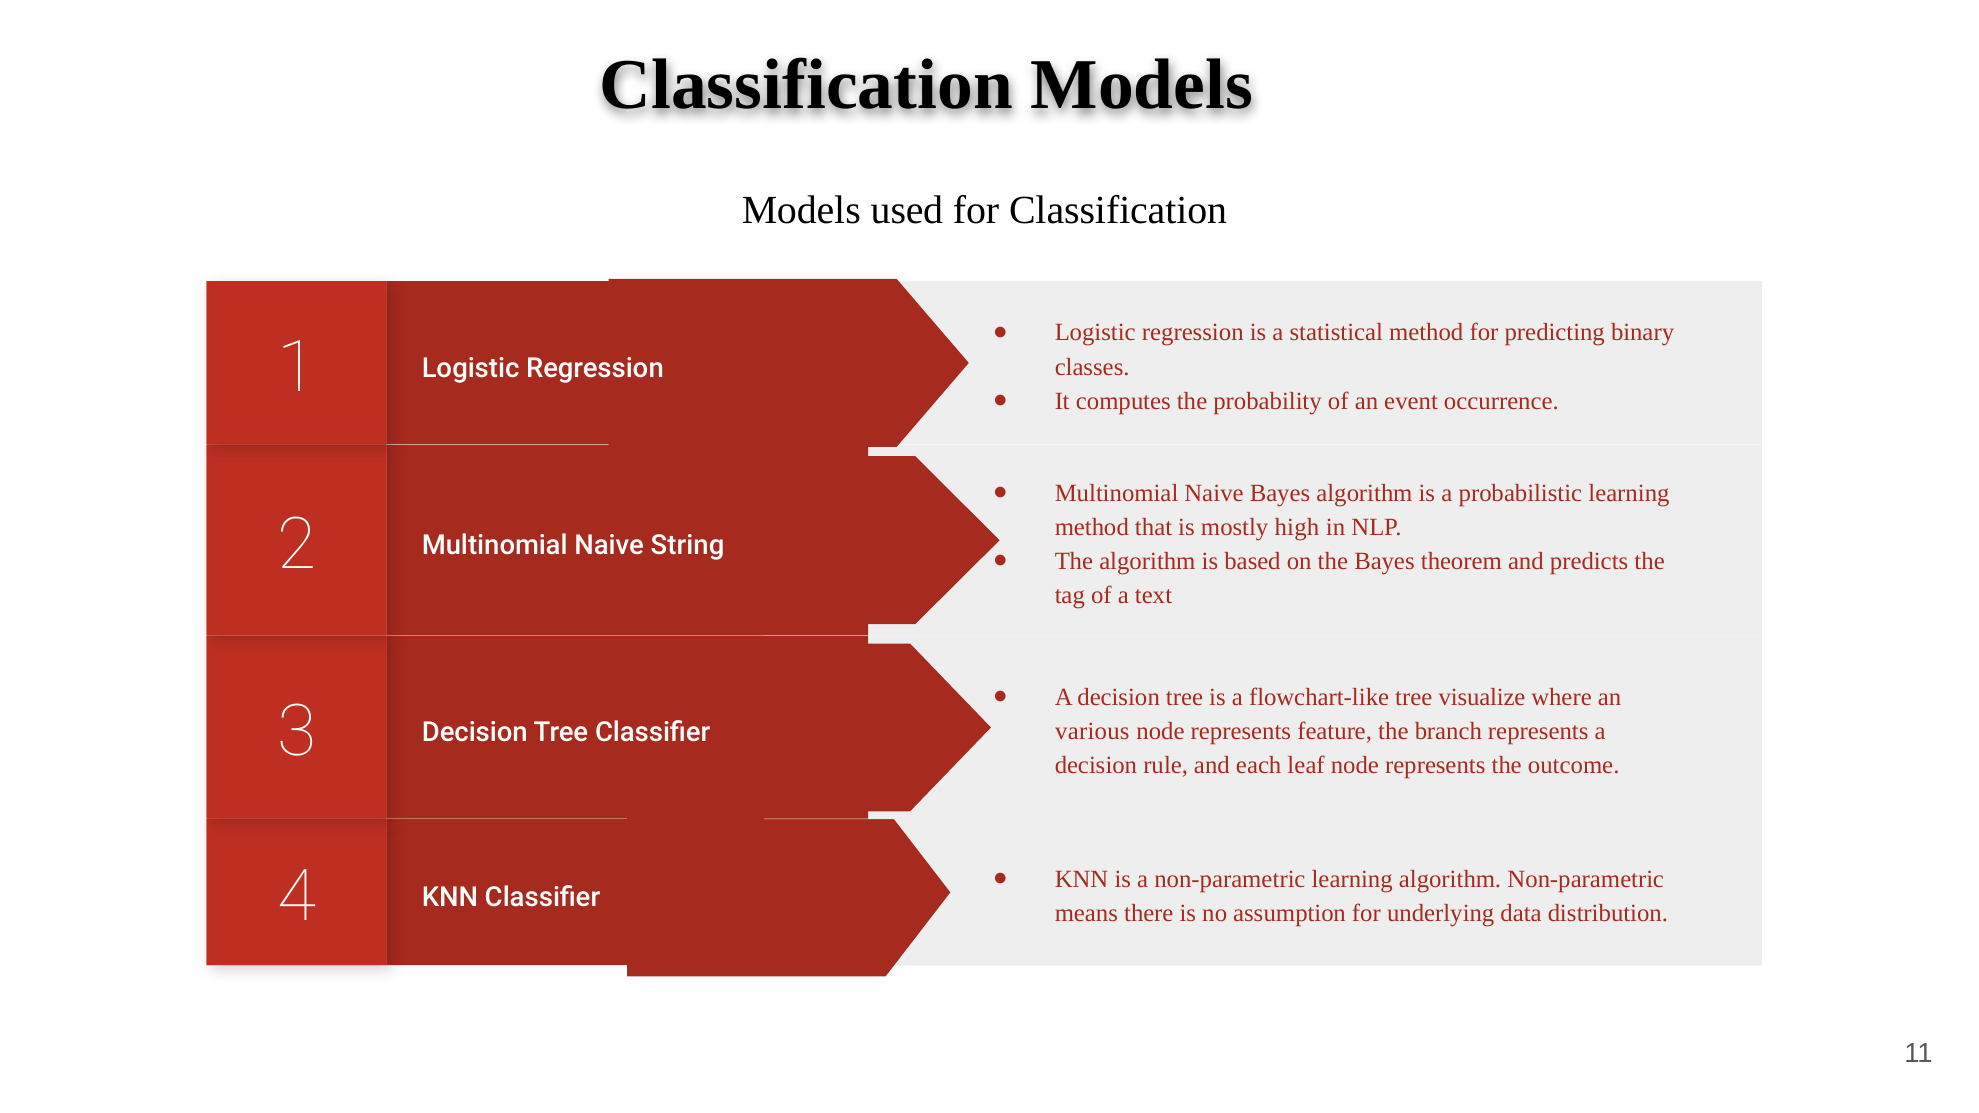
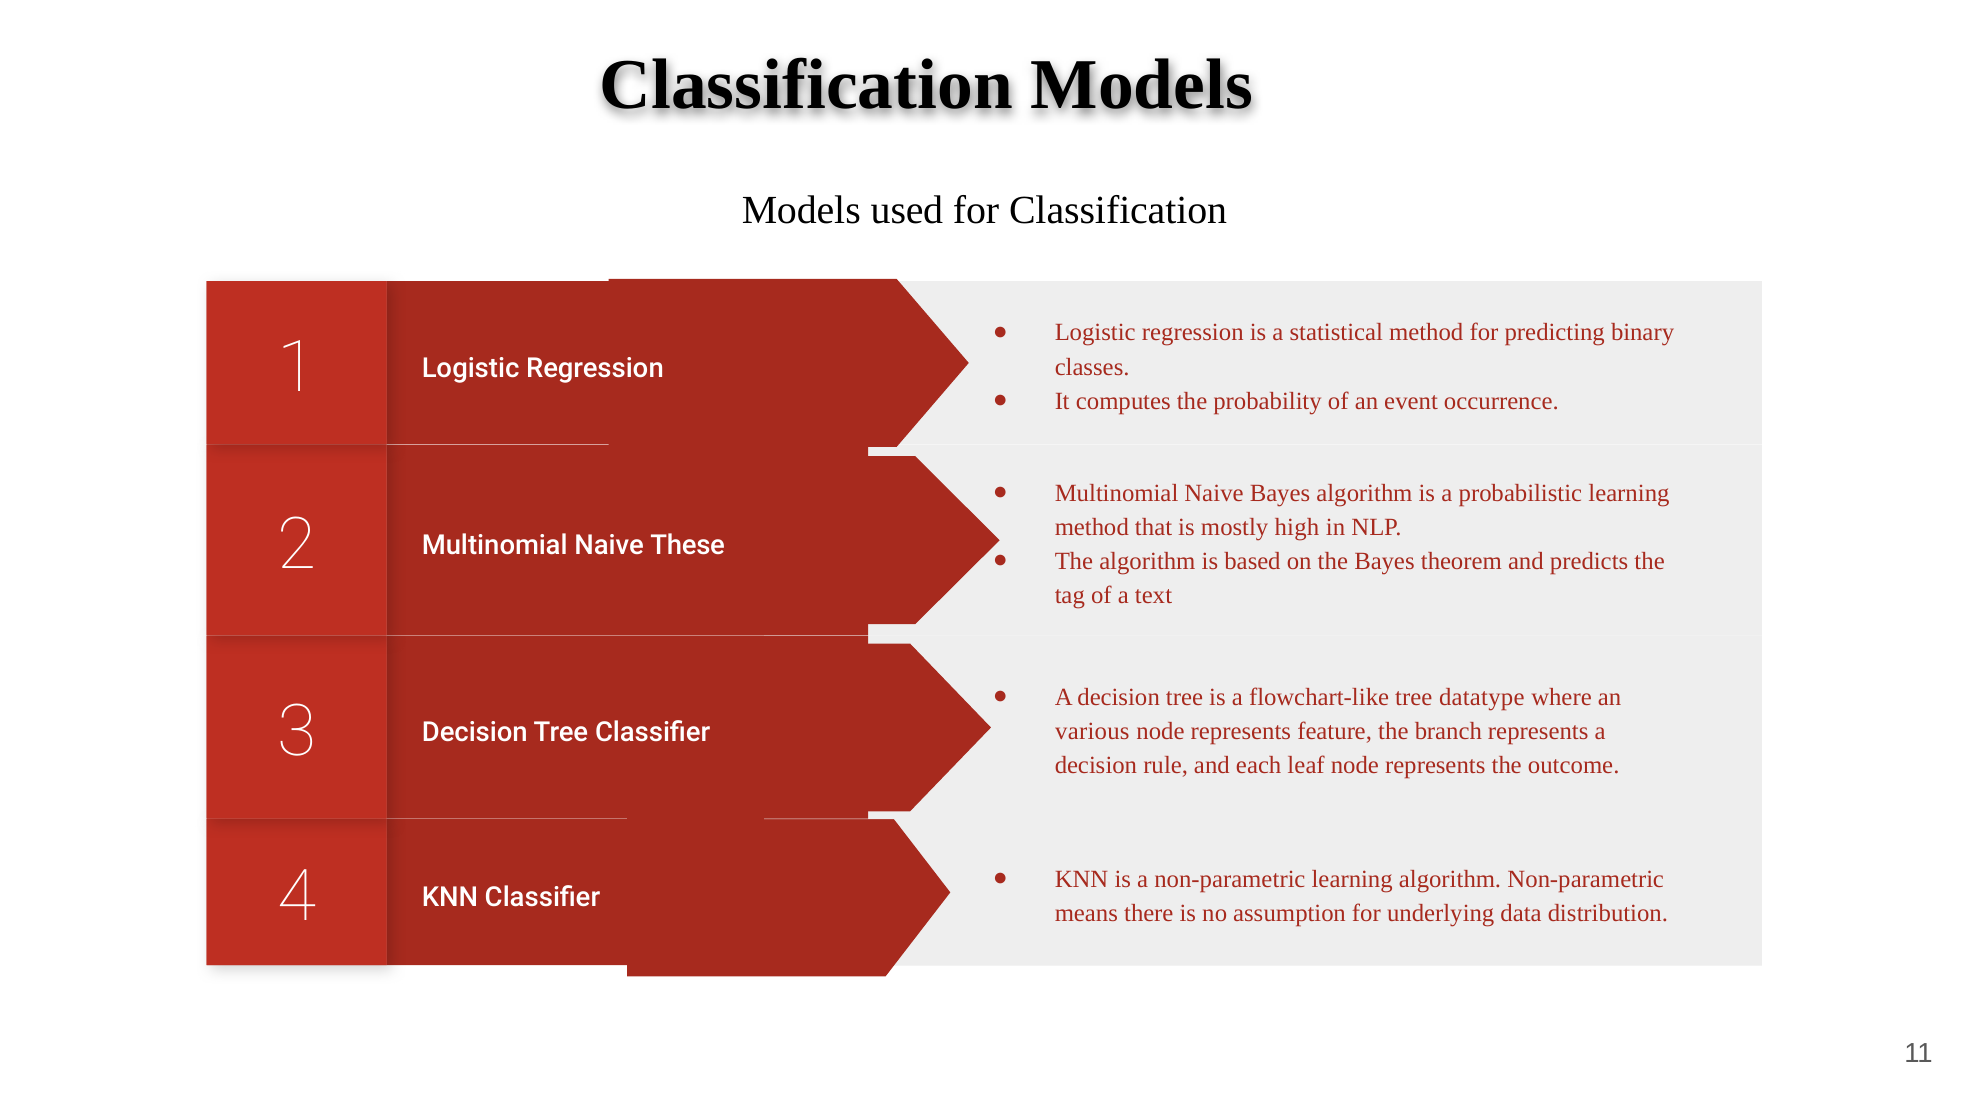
String: String -> These (688, 546)
visualize: visualize -> datatype (1482, 697)
